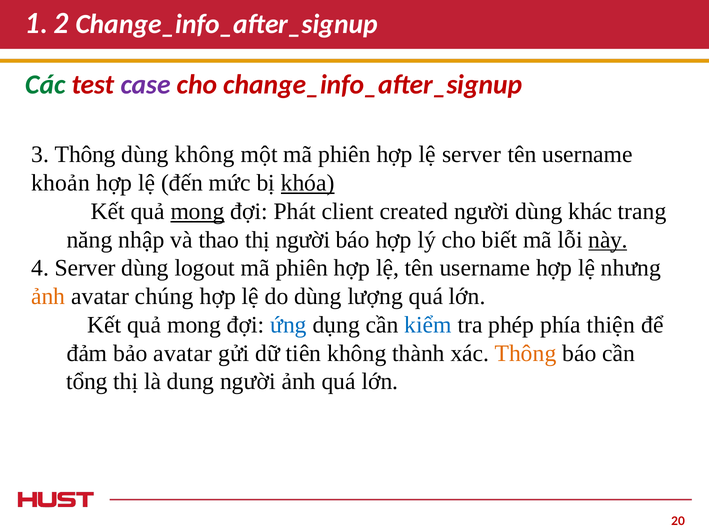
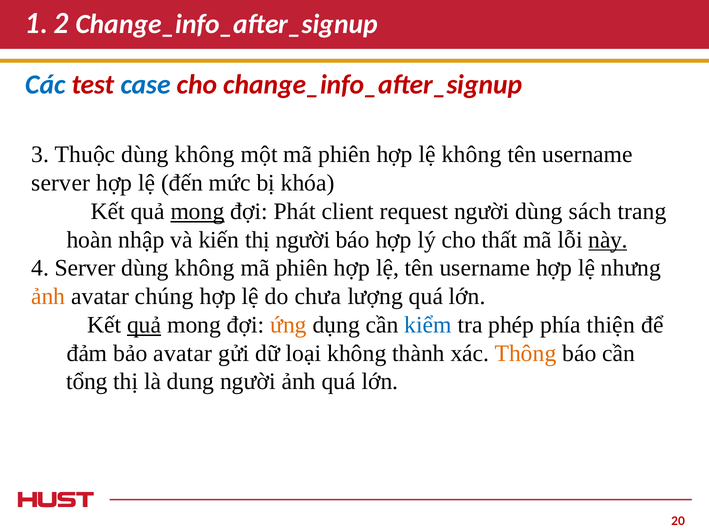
Các colour: green -> blue (45, 85)
case colour: purple -> blue (146, 85)
3 Thông: Thông -> Thuộc (85, 155)
lệ server: server -> không (472, 155)
khoản: khoản -> server (61, 183)
khóa underline: present -> none (308, 183)
created: created -> request (414, 211)
khác: khác -> sách (590, 211)
năng: năng -> hoàn (90, 240)
thao: thao -> kiến (219, 240)
biết: biết -> thất (500, 240)
logout: logout -> không (205, 268)
do dùng: dùng -> chưa (318, 296)
quả underline: none -> present (144, 325)
ứng colour: blue -> orange (288, 325)
tiên: tiên -> loại (304, 353)
